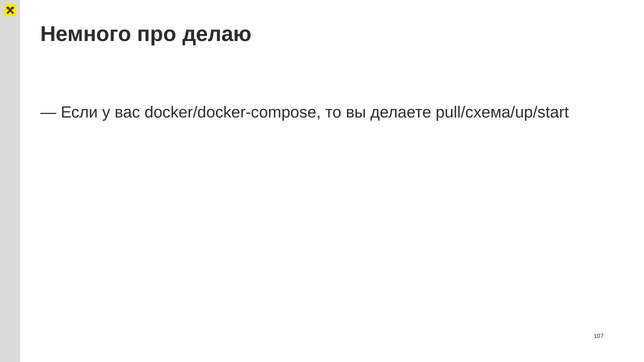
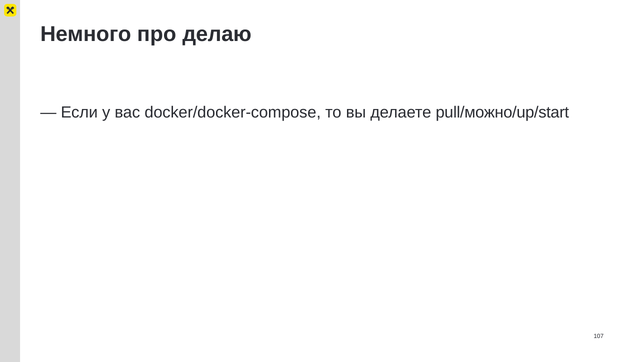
pull/схема/up/start: pull/схема/up/start -> pull/можно/up/start (502, 113)
